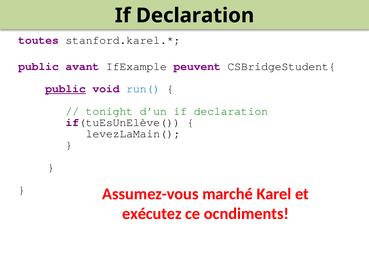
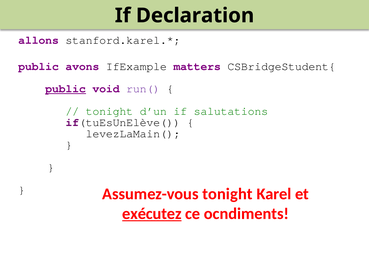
toutes: toutes -> allons (39, 40)
avant: avant -> avons (82, 66)
peuvent: peuvent -> matters (197, 66)
run( colour: blue -> purple (143, 89)
d’un if declaration: declaration -> salutations (231, 111)
Assumez-vous marché: marché -> tonight (227, 194)
exécutez underline: none -> present (152, 214)
